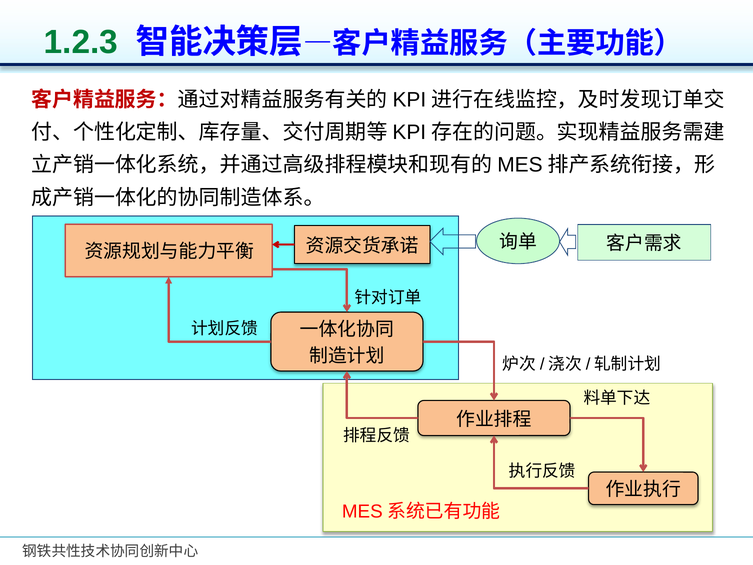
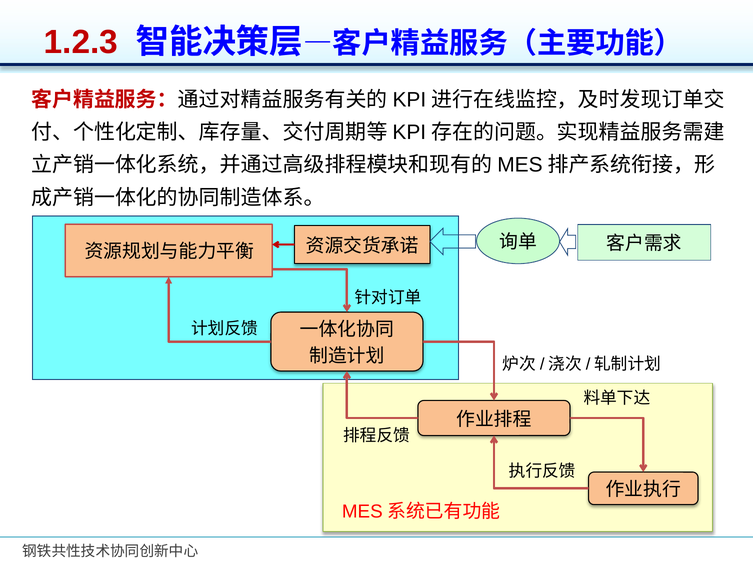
1.2.3 colour: green -> red (81, 42)
